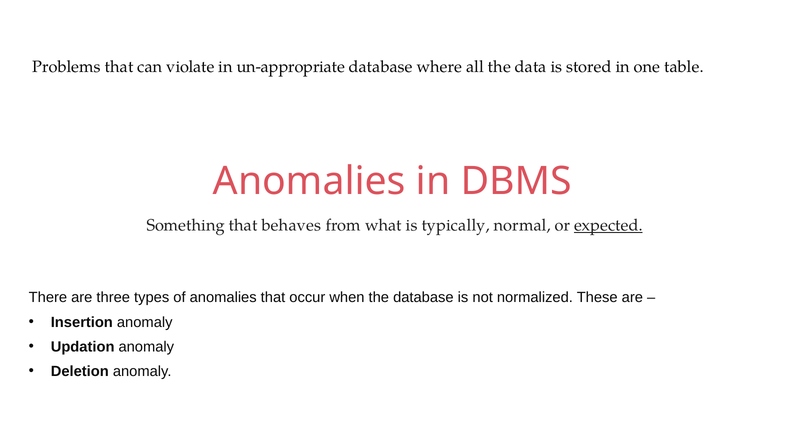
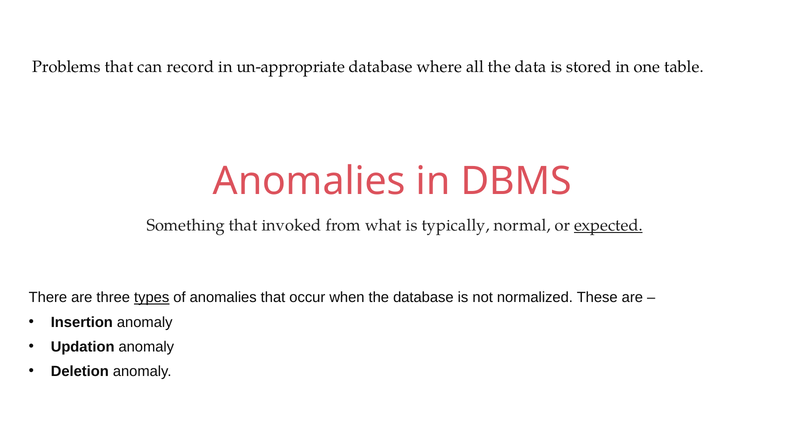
violate: violate -> record (190, 67)
behaves: behaves -> invoked (291, 225)
types underline: none -> present (152, 297)
